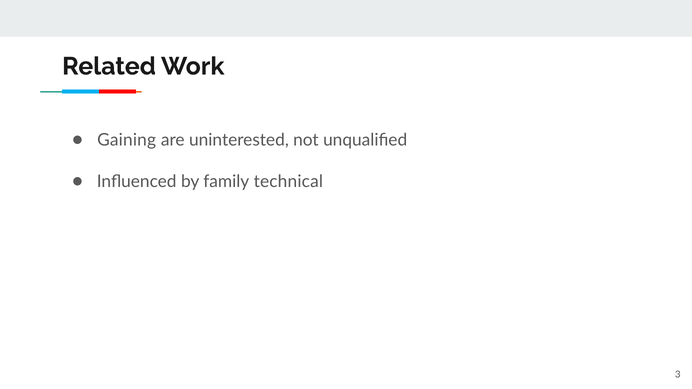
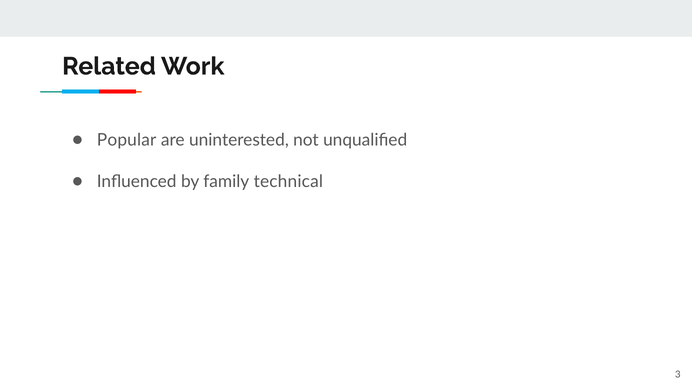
Gaining: Gaining -> Popular (127, 140)
